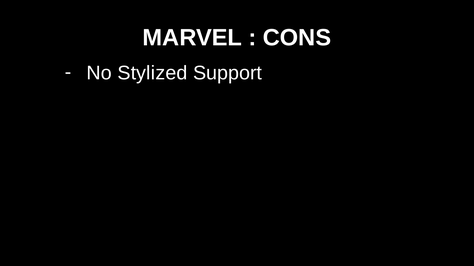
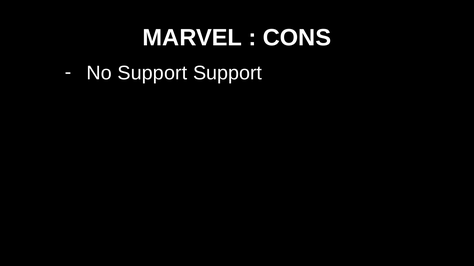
No Stylized: Stylized -> Support (152, 73)
